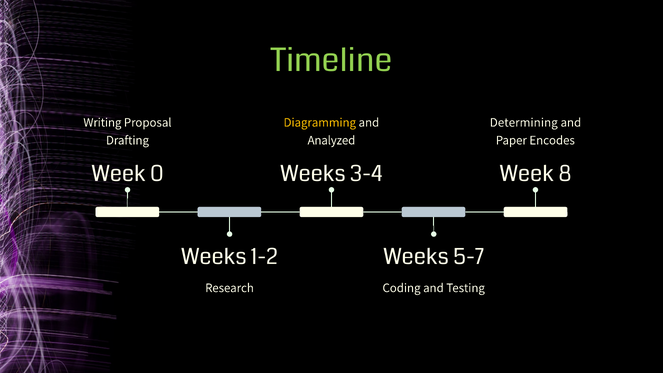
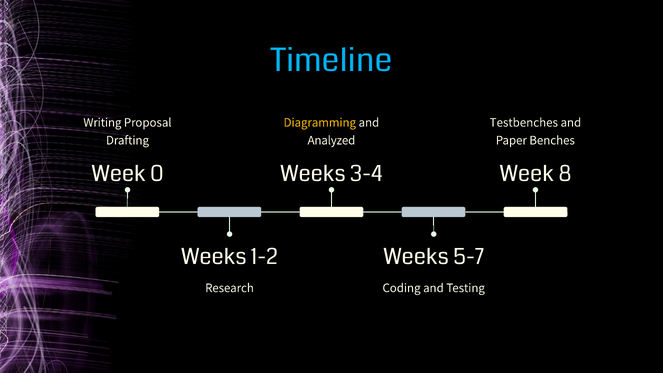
Timeline colour: light green -> light blue (331, 60)
Determining: Determining -> Testbenches (524, 122)
Encodes: Encodes -> Benches (552, 140)
